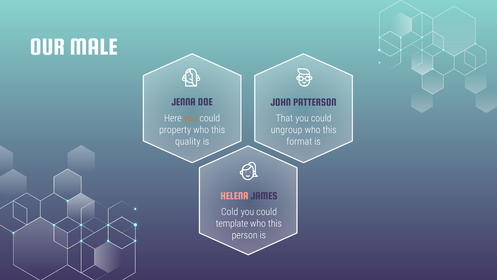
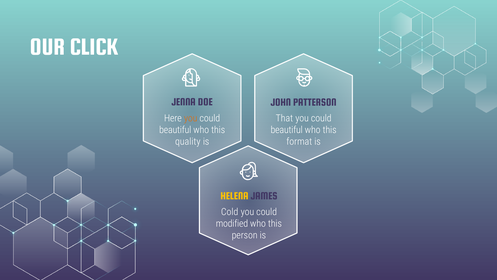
MALE: MALE -> CLICK (94, 46)
property: property -> beautiful (175, 130)
ungroup: ungroup -> beautiful (287, 130)
HELENA colour: pink -> yellow (234, 196)
template: template -> modified (232, 223)
